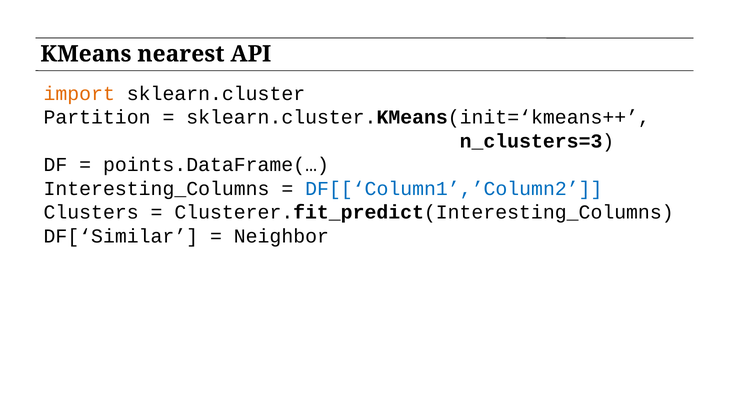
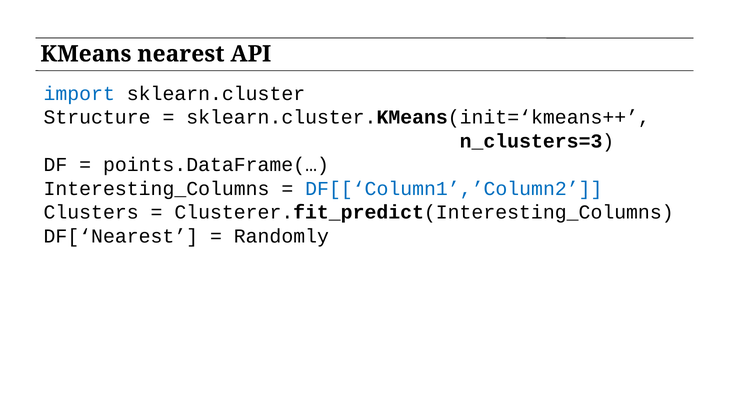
import colour: orange -> blue (79, 94)
Partition: Partition -> Structure (97, 117)
DF[‘Similar: DF[‘Similar -> DF[‘Nearest (121, 236)
Neighbor: Neighbor -> Randomly (281, 236)
